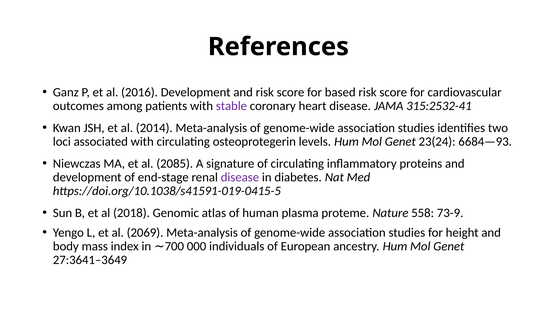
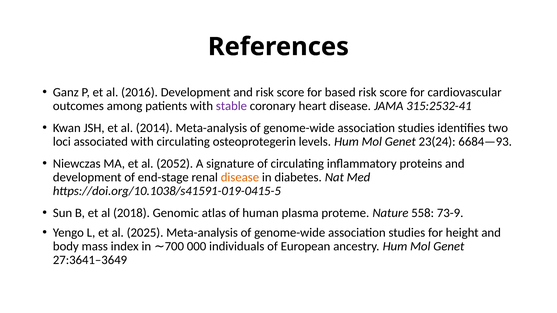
2085: 2085 -> 2052 (175, 164)
disease colour: purple -> orange (240, 177)
2069: 2069 -> 2025 (145, 233)
